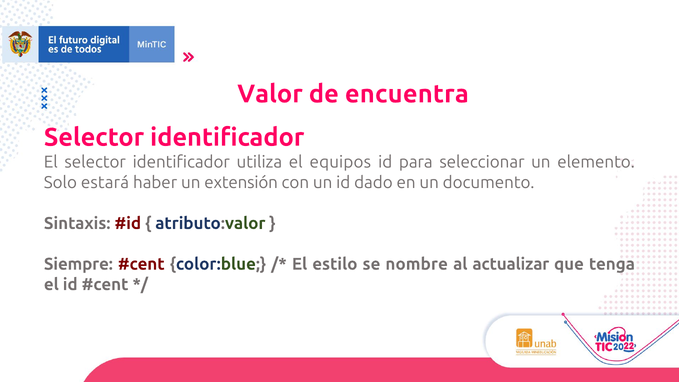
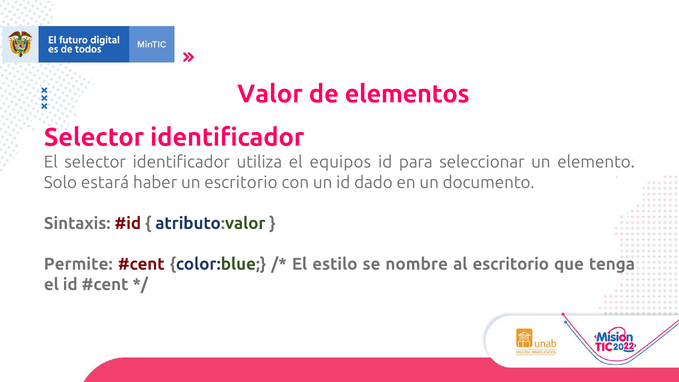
encuentra: encuentra -> elementos (407, 94)
un extensión: extensión -> escritorio (241, 183)
Siempre: Siempre -> Permite (78, 264)
al actualizar: actualizar -> escritorio (511, 264)
